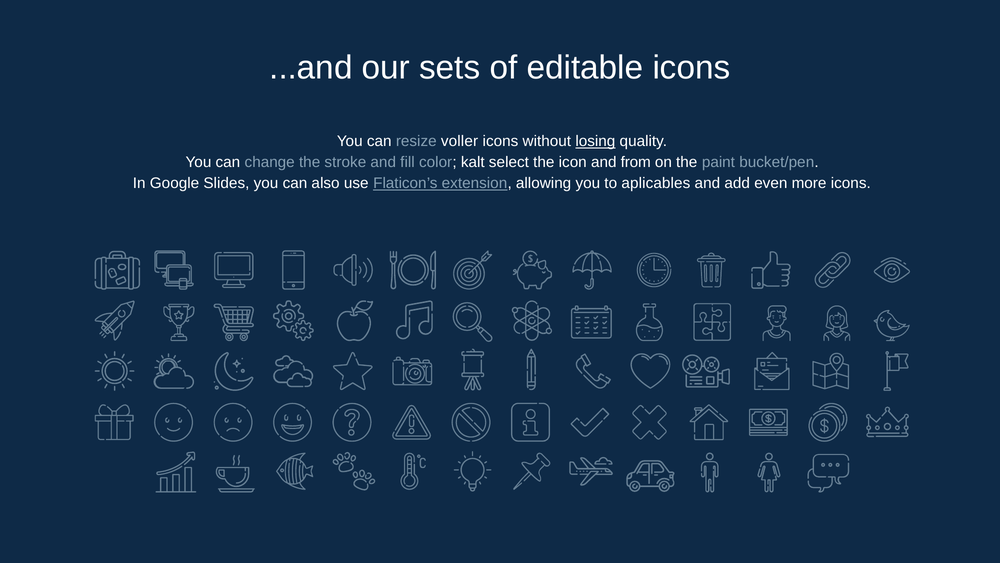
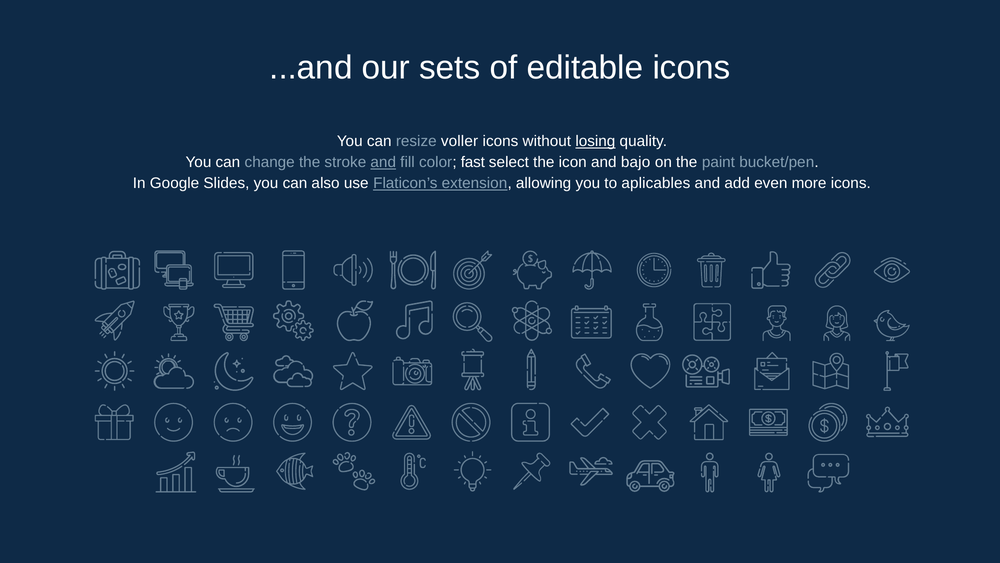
and underline: none -> present (383, 162)
kalt: kalt -> fast (473, 162)
from: from -> bajo (636, 162)
